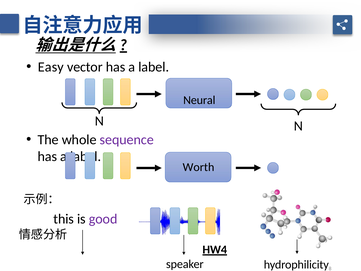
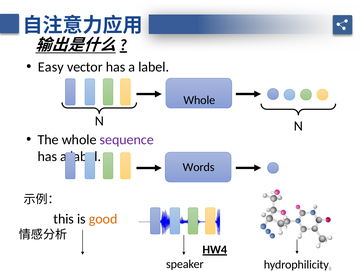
Neural: Neural -> Whole (199, 100)
Worth: Worth -> Words (199, 167)
good colour: purple -> orange (103, 219)
